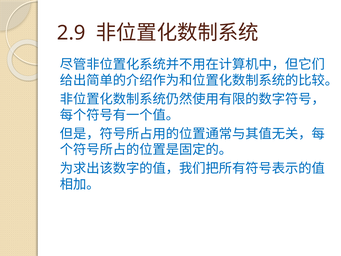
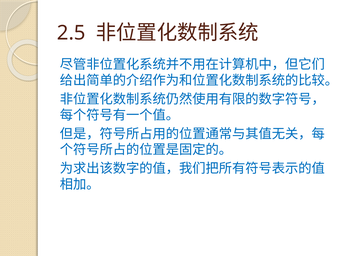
2.9: 2.9 -> 2.5 (71, 33)
